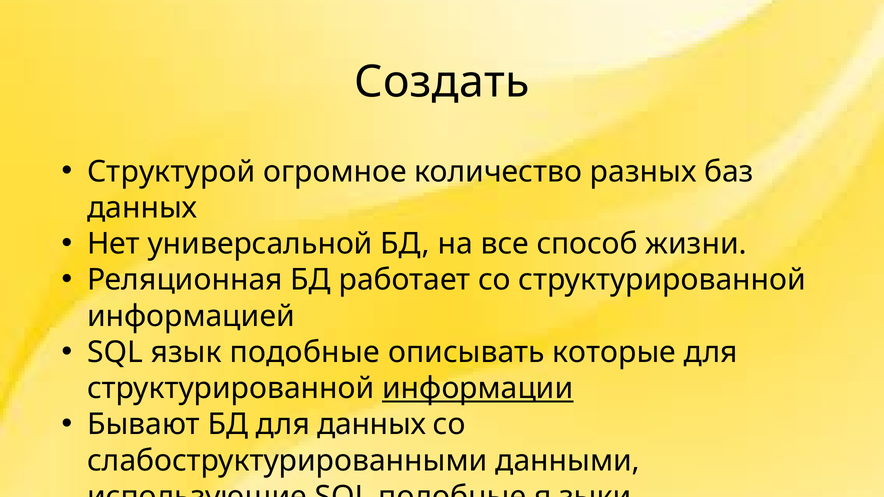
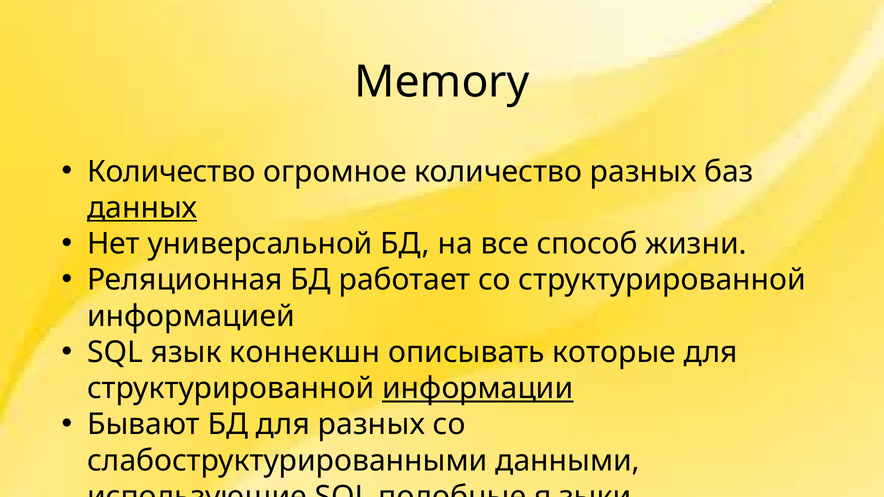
Создать: Создать -> Memory (442, 82)
Структурой: Структурой -> Количество (171, 172)
данных underline: none -> present (142, 208)
язык подобные: подобные -> коннекшн (305, 352)
для данных: данных -> разных (371, 425)
